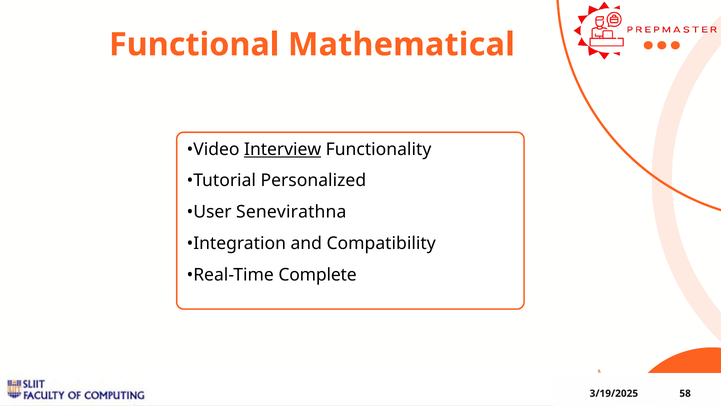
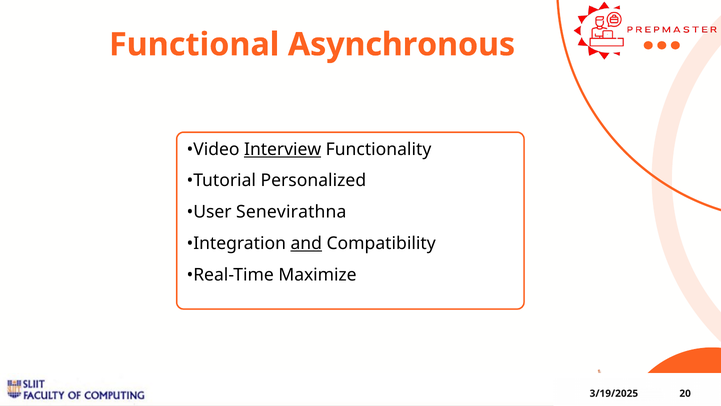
Mathematical: Mathematical -> Asynchronous (401, 45)
and underline: none -> present (306, 243)
Complete: Complete -> Maximize (317, 275)
58: 58 -> 20 (685, 393)
